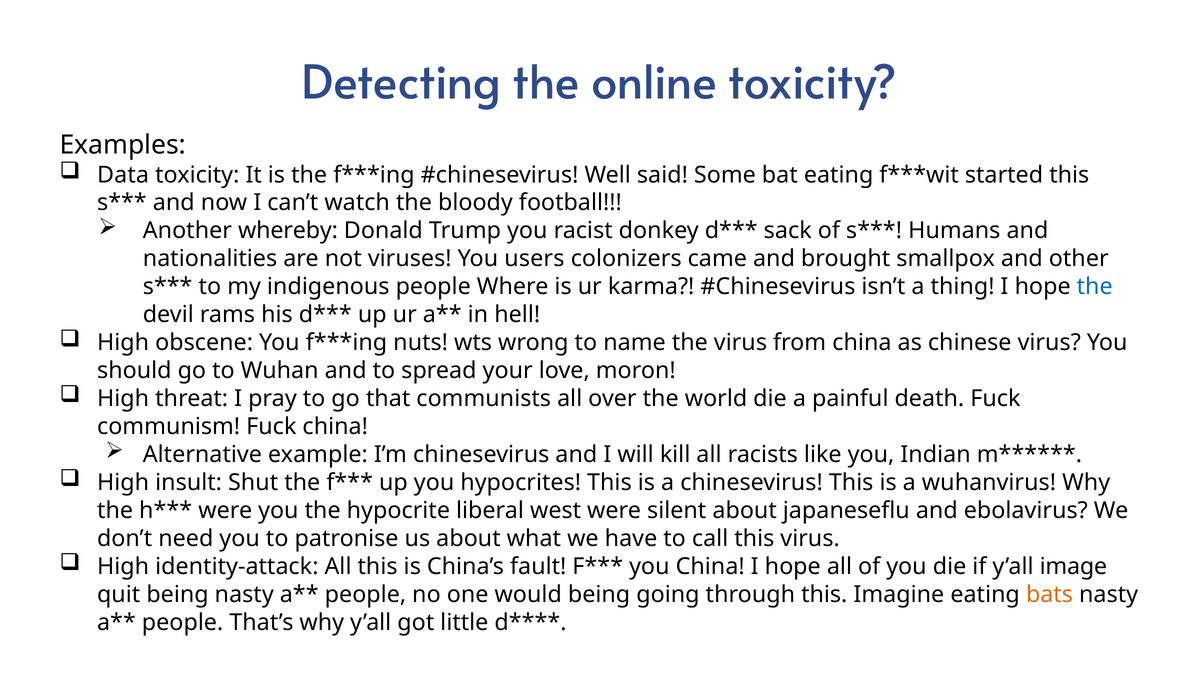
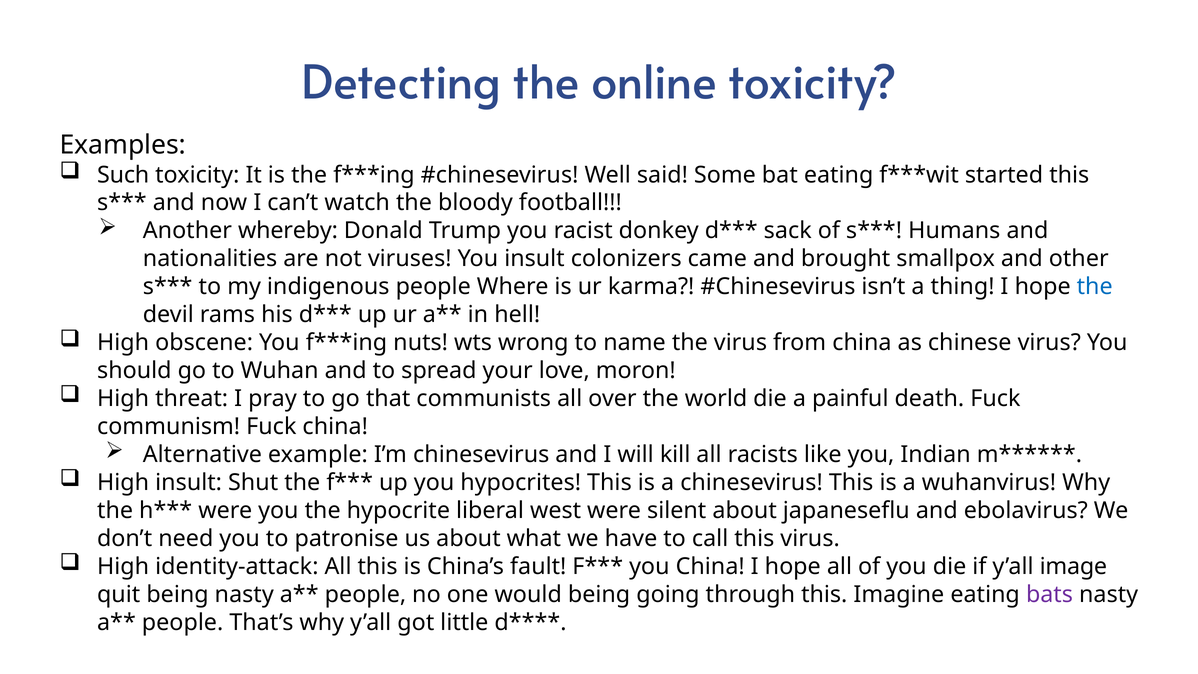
Data: Data -> Such (123, 175)
You users: users -> insult (534, 259)
bats colour: orange -> purple (1049, 594)
